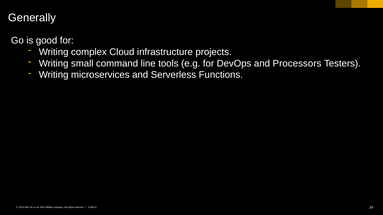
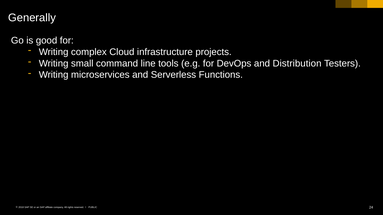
Processors: Processors -> Distribution (297, 63)
